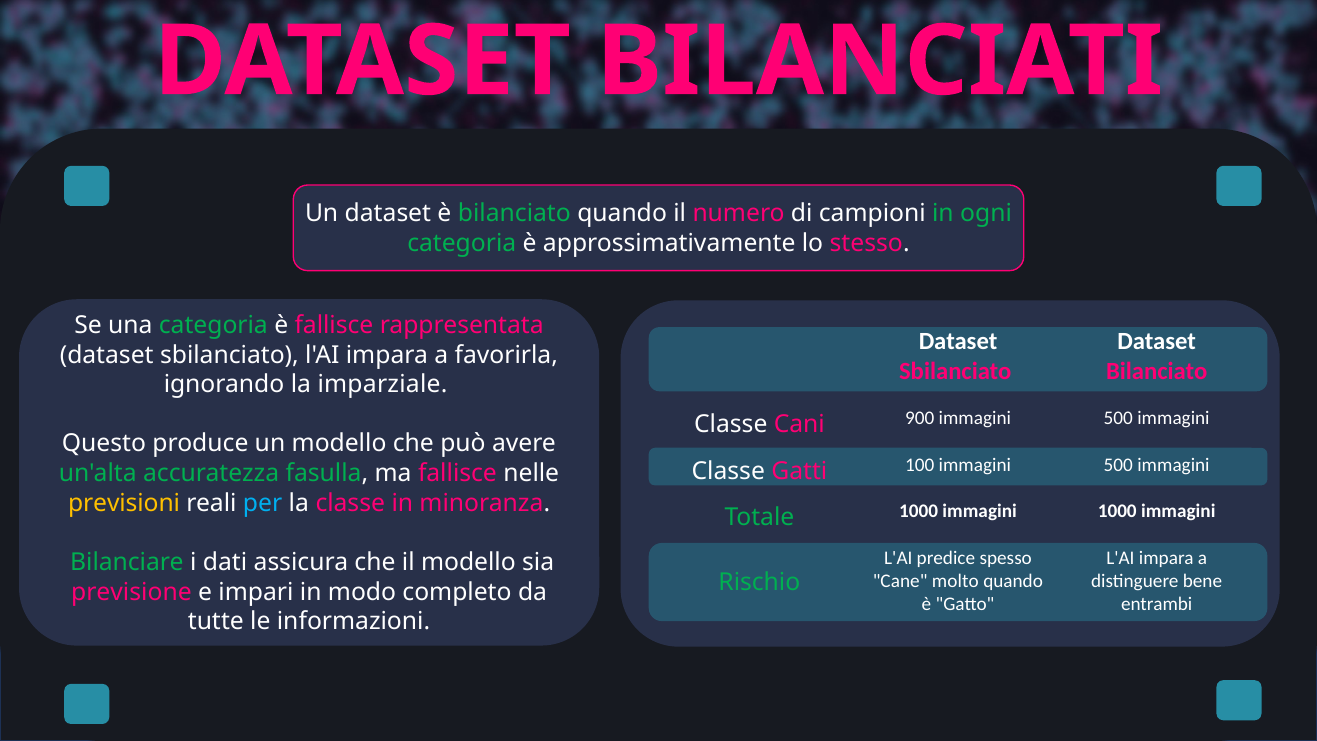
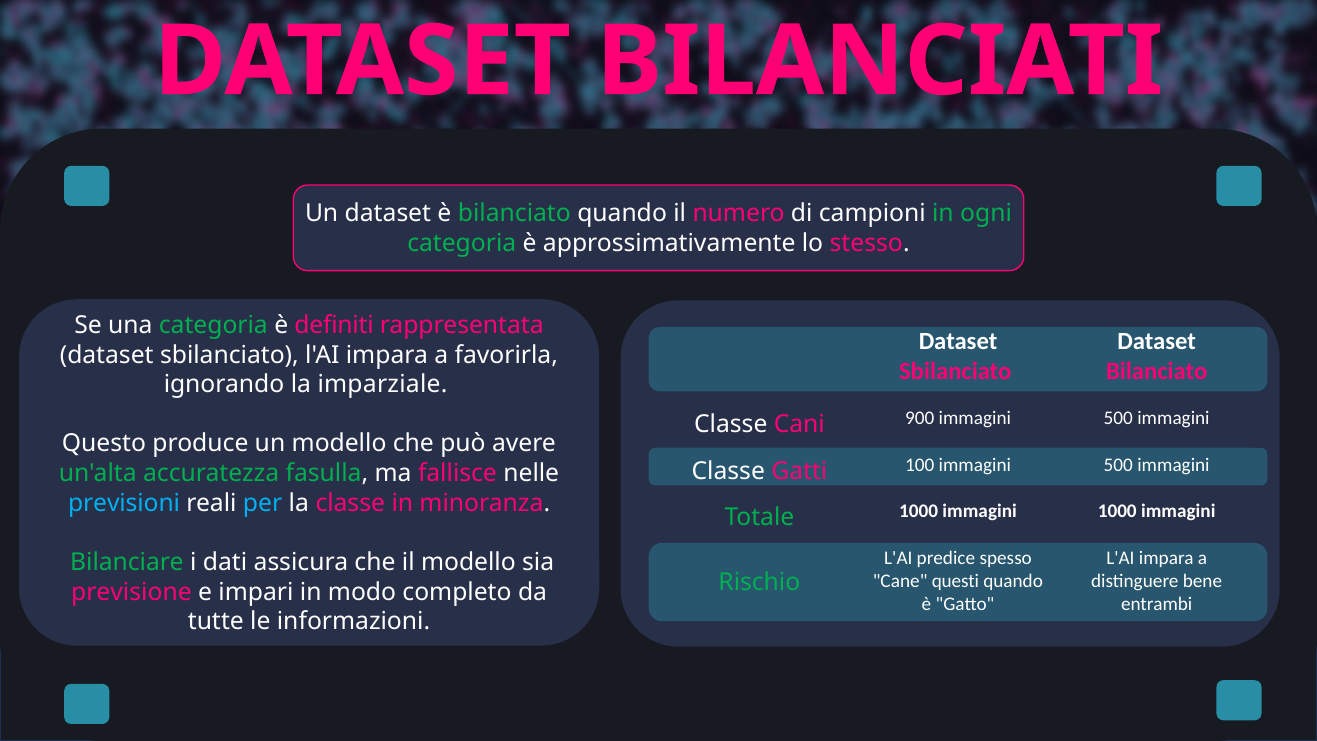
è fallisce: fallisce -> definiti (334, 325)
previsioni colour: yellow -> light blue (124, 503)
molto: molto -> questi (955, 581)
